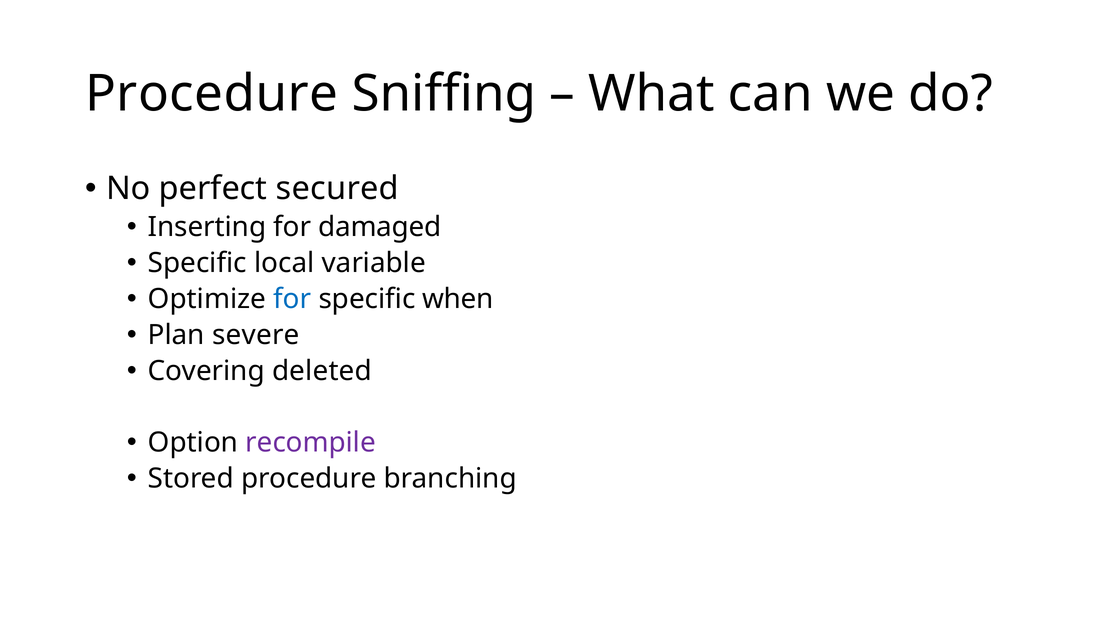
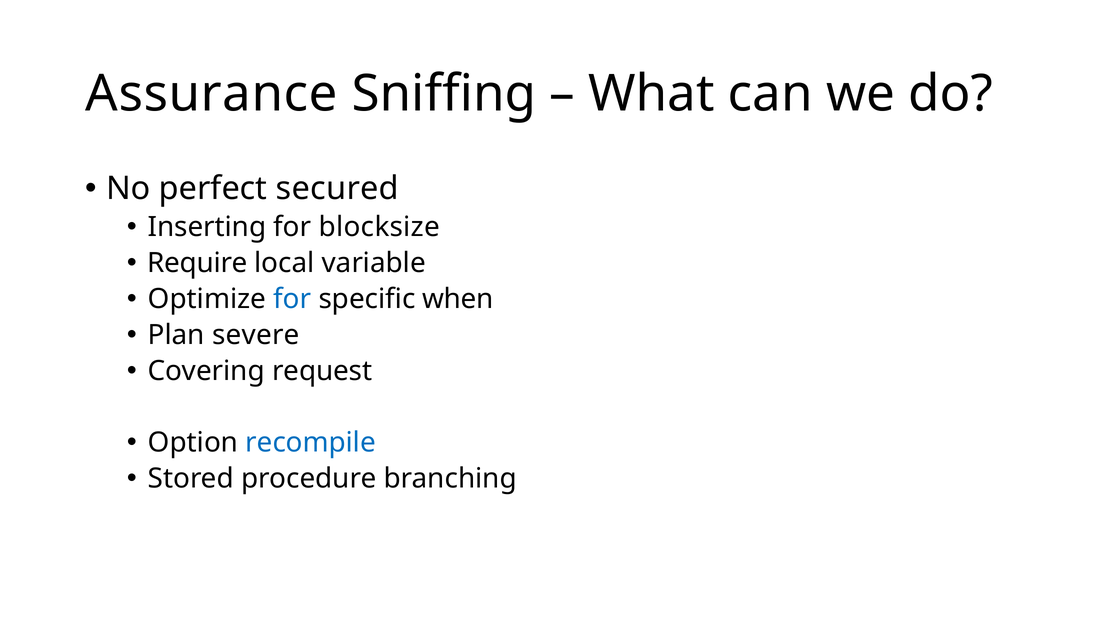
Procedure: Procedure -> Assurance (212, 94)
damaged: damaged -> blocksize (379, 227)
Specific: Specific -> Require (197, 263)
deleted: deleted -> request (322, 371)
recompile colour: purple -> blue (311, 443)
